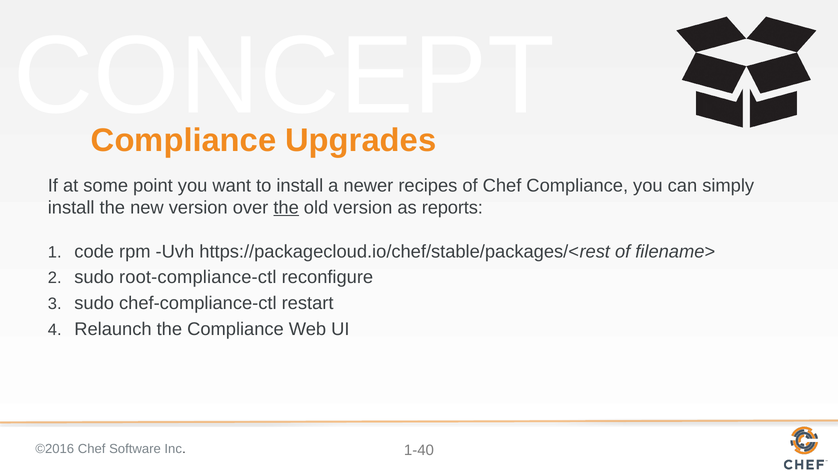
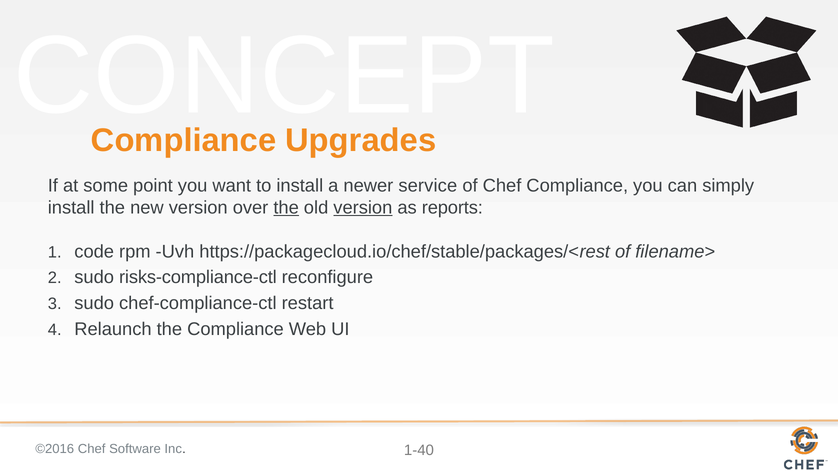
recipes: recipes -> service (428, 186)
version underline: none -> present (363, 208)
root-compliance-ctl: root-compliance-ctl -> risks-compliance-ctl (198, 278)
